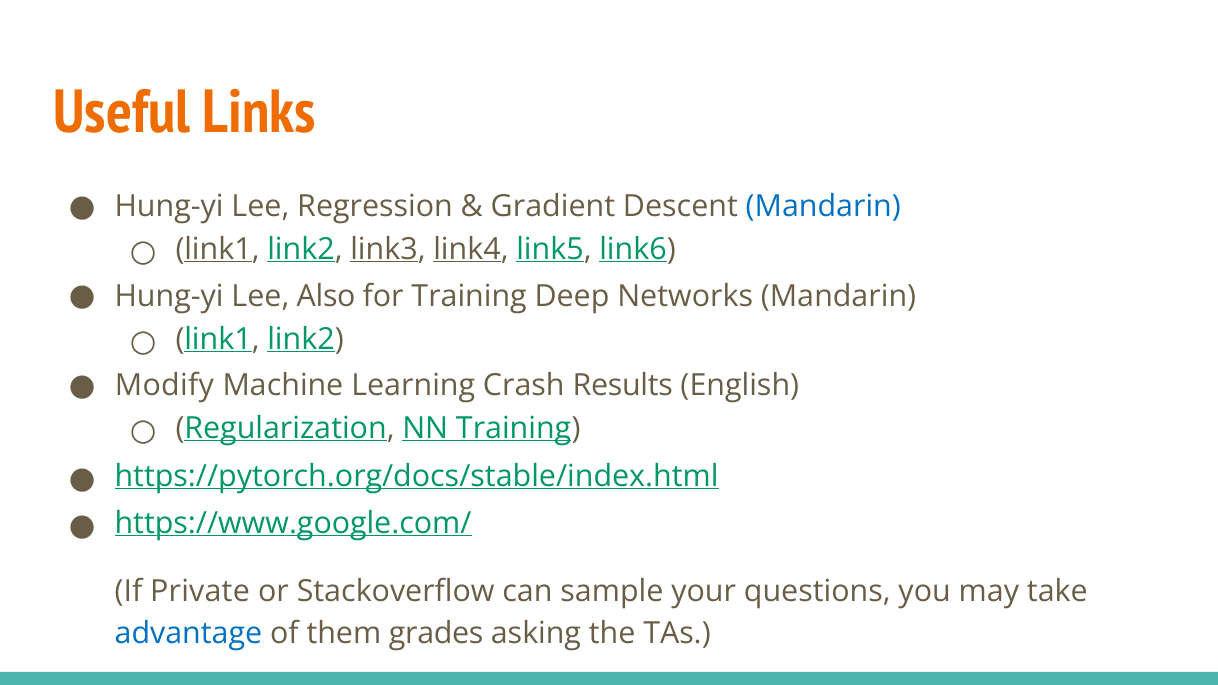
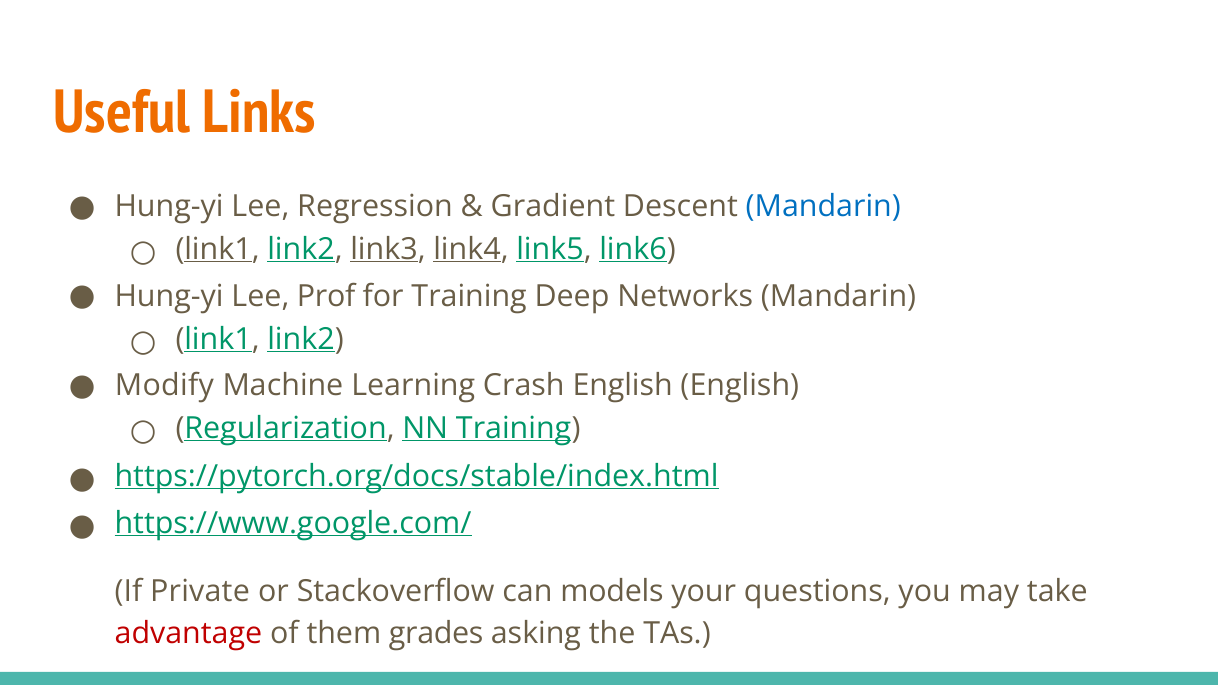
Also: Also -> Prof (326, 296)
Crash Results: Results -> English (623, 386)
sample: sample -> models (612, 591)
advantage colour: blue -> red (188, 633)
